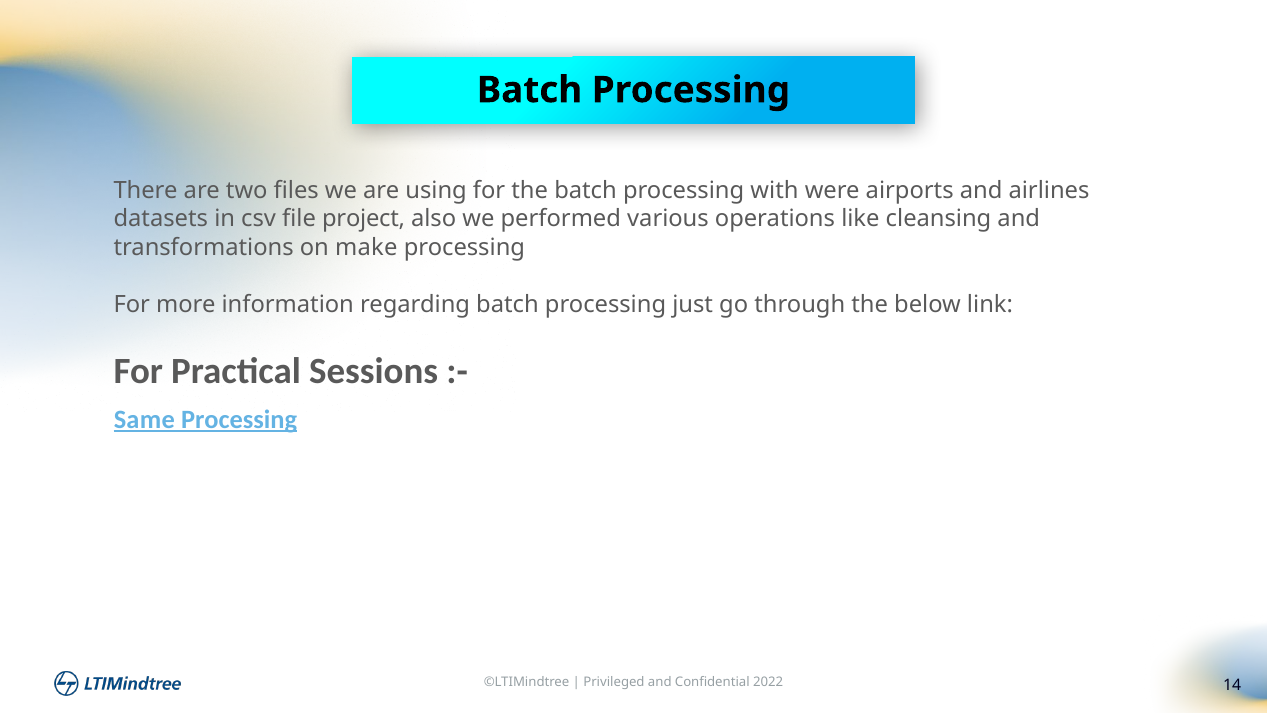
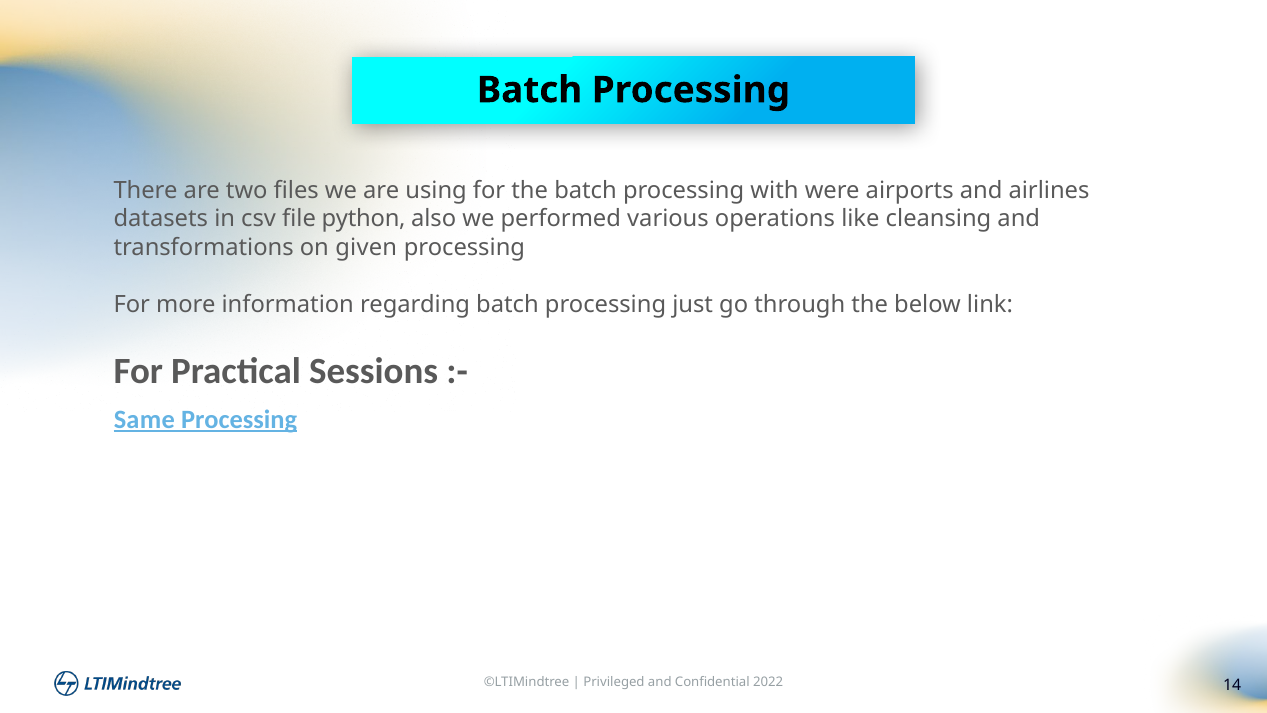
project: project -> python (364, 219)
make: make -> given (366, 247)
